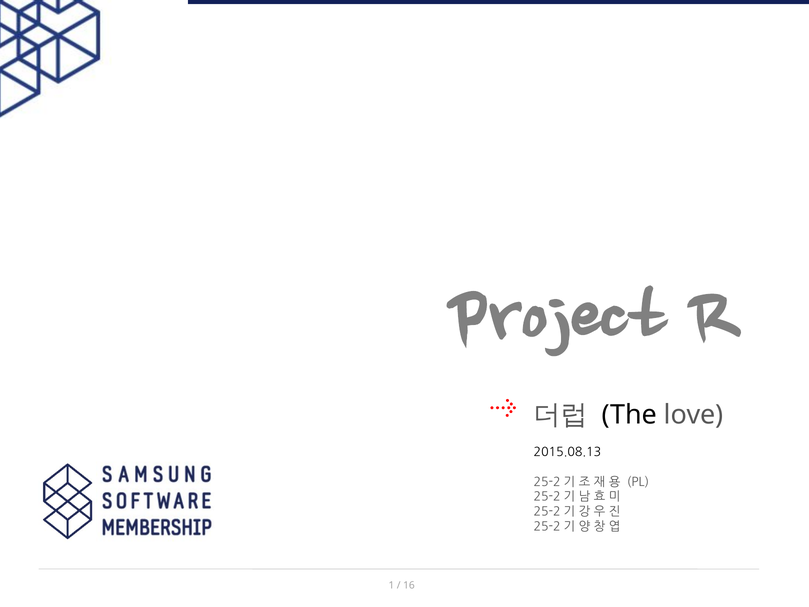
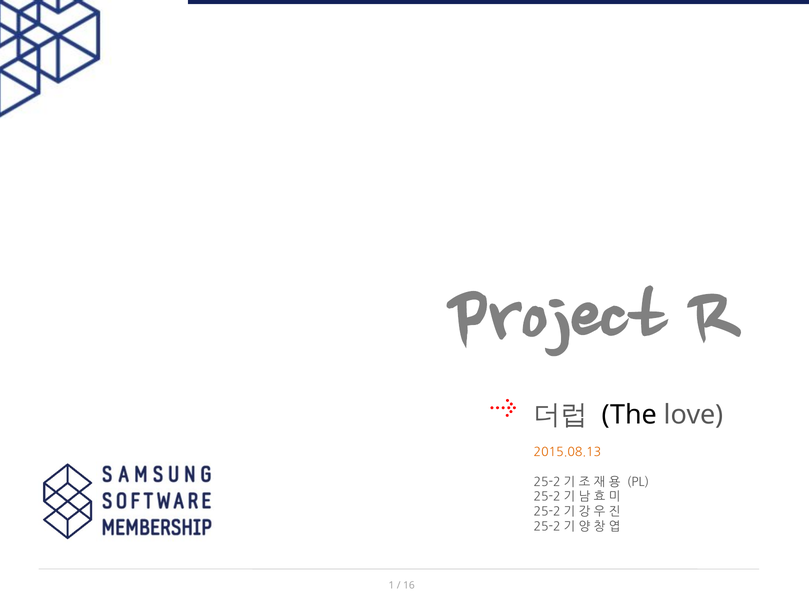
2015.08.13 colour: black -> orange (567, 452)
